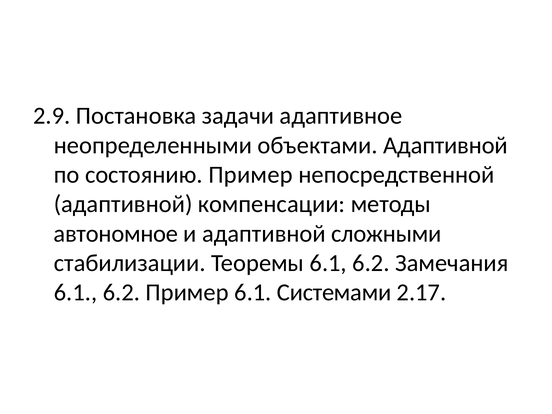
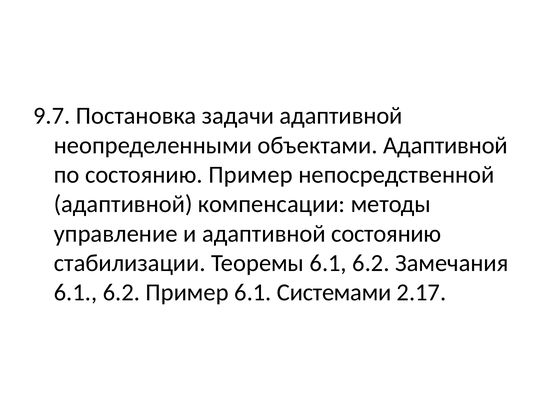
2.9: 2.9 -> 9.7 (52, 116)
задачи адаптивное: адаптивное -> адаптивной (341, 116)
автономное: автономное -> управление (116, 234)
адаптивной сложными: сложными -> состоянию (386, 234)
